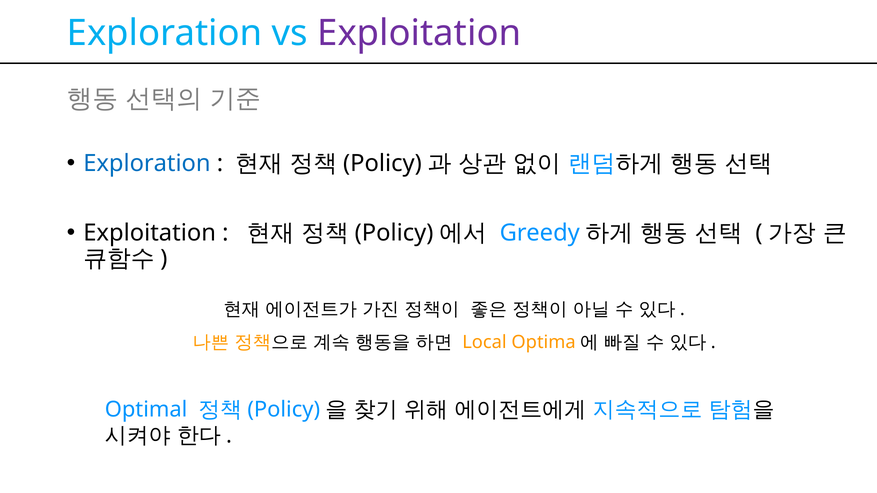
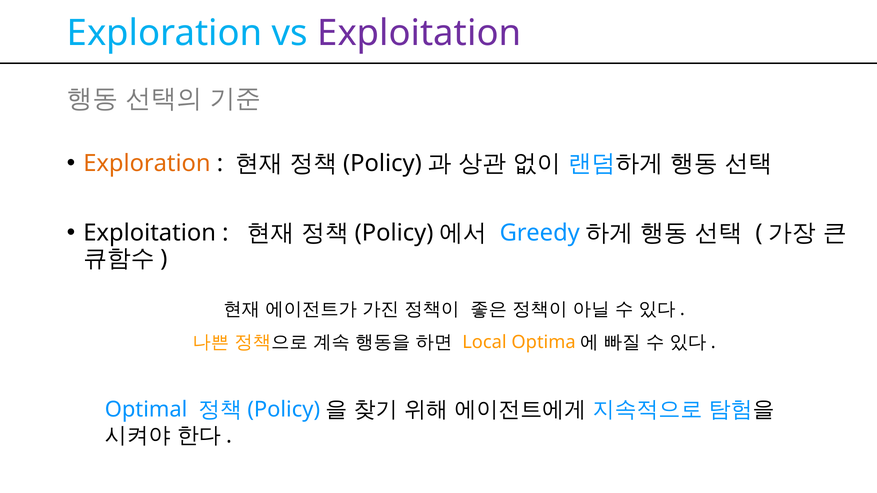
Exploration colour: blue -> orange (147, 163)
